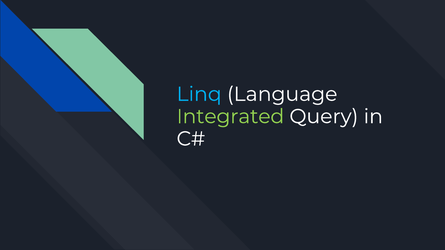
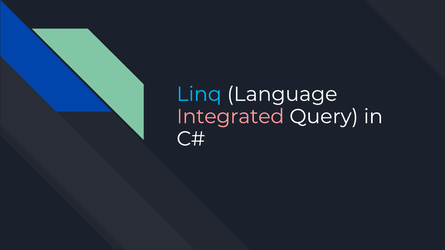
Integrated colour: light green -> pink (230, 117)
